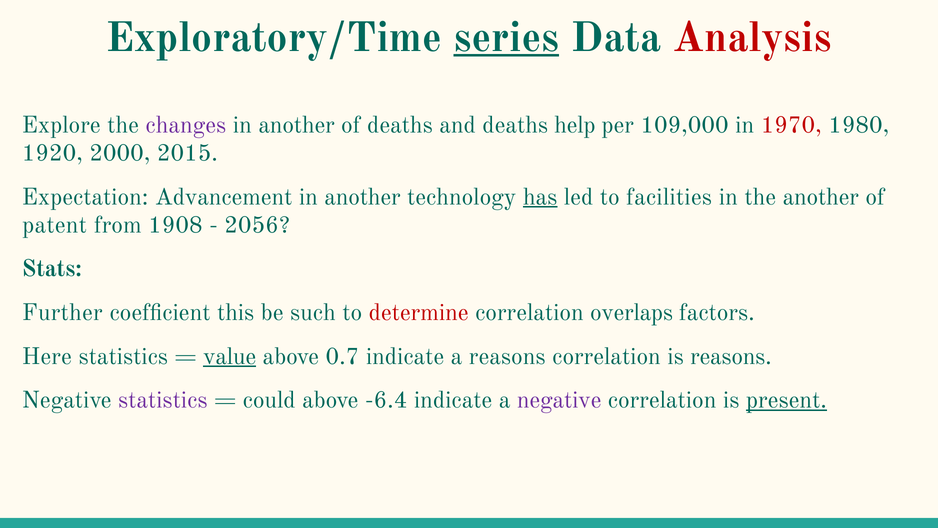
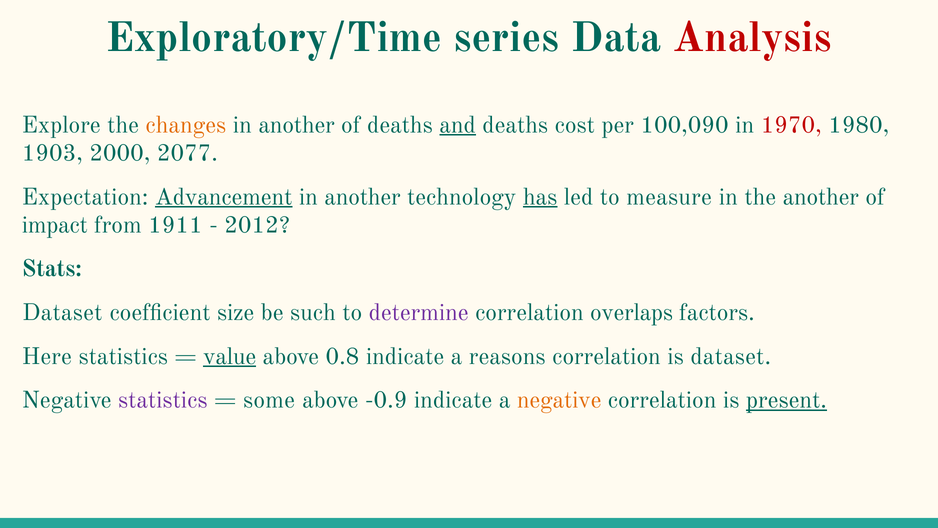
series underline: present -> none (506, 37)
changes colour: purple -> orange (186, 125)
and underline: none -> present (458, 125)
help: help -> cost (575, 125)
109,000: 109,000 -> 100,090 (685, 125)
1920: 1920 -> 1903 (52, 153)
2015: 2015 -> 2077 (187, 153)
Advancement underline: none -> present (224, 197)
facilities: facilities -> measure (669, 197)
patent: patent -> impact (55, 225)
1908: 1908 -> 1911 (175, 225)
2056: 2056 -> 2012 (257, 225)
Further: Further -> Dataset (62, 312)
this: this -> size (236, 312)
determine colour: red -> purple (419, 312)
0.7: 0.7 -> 0.8 (342, 356)
is reasons: reasons -> dataset (731, 356)
could: could -> some (269, 400)
-6.4: -6.4 -> -0.9 (386, 400)
negative colour: purple -> orange (559, 400)
